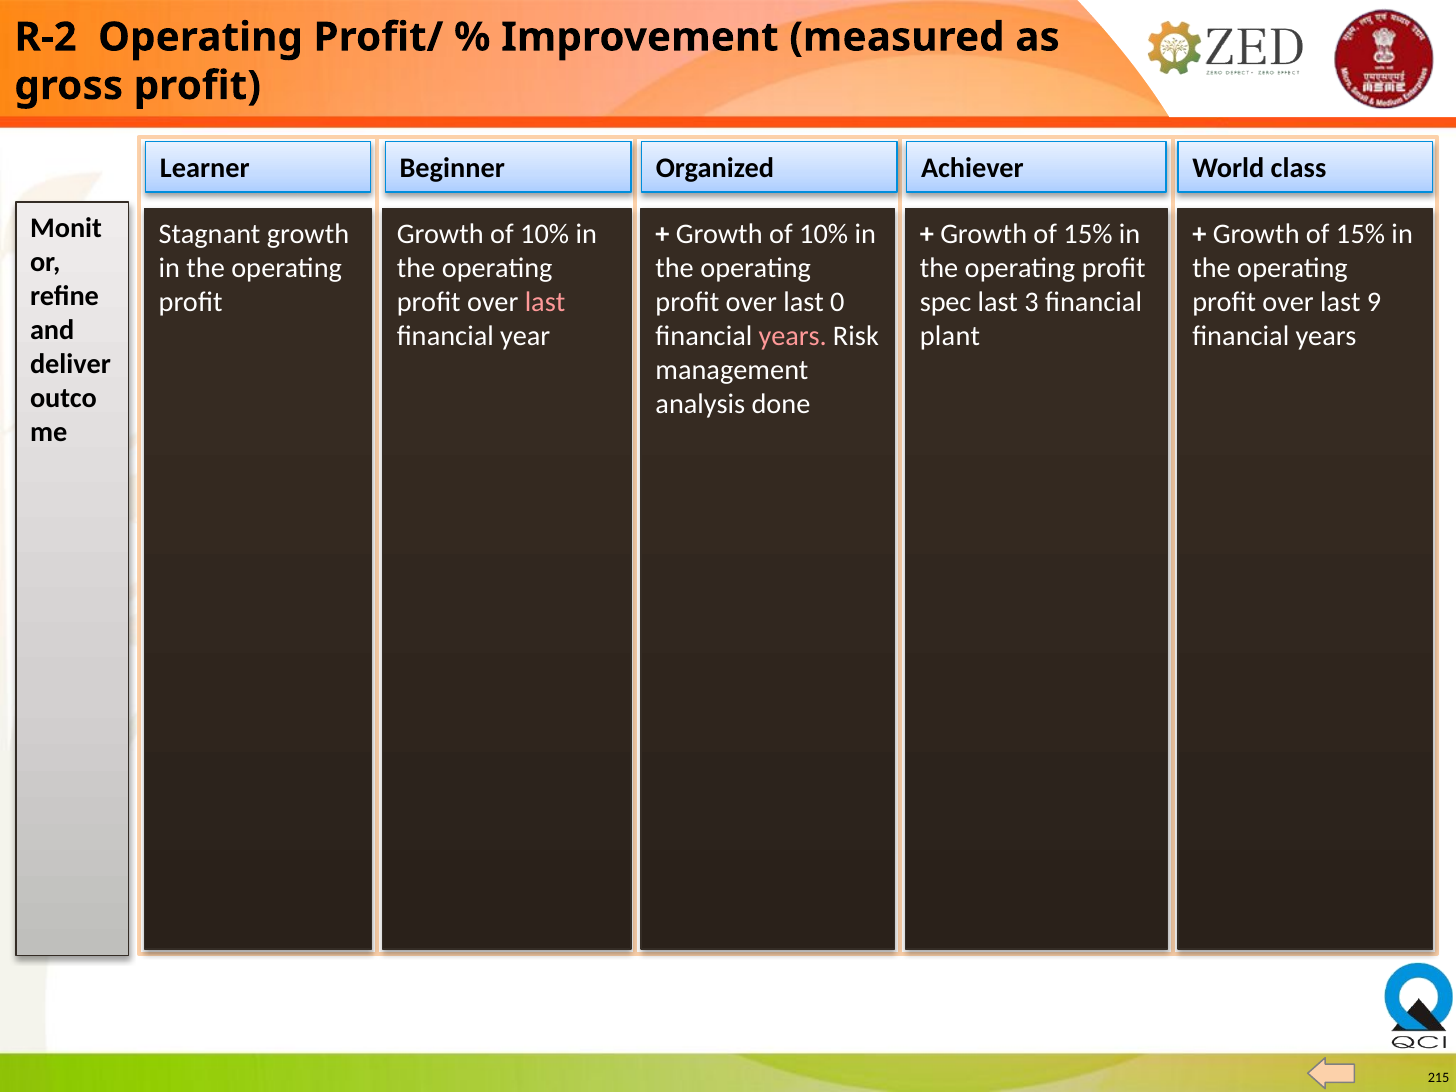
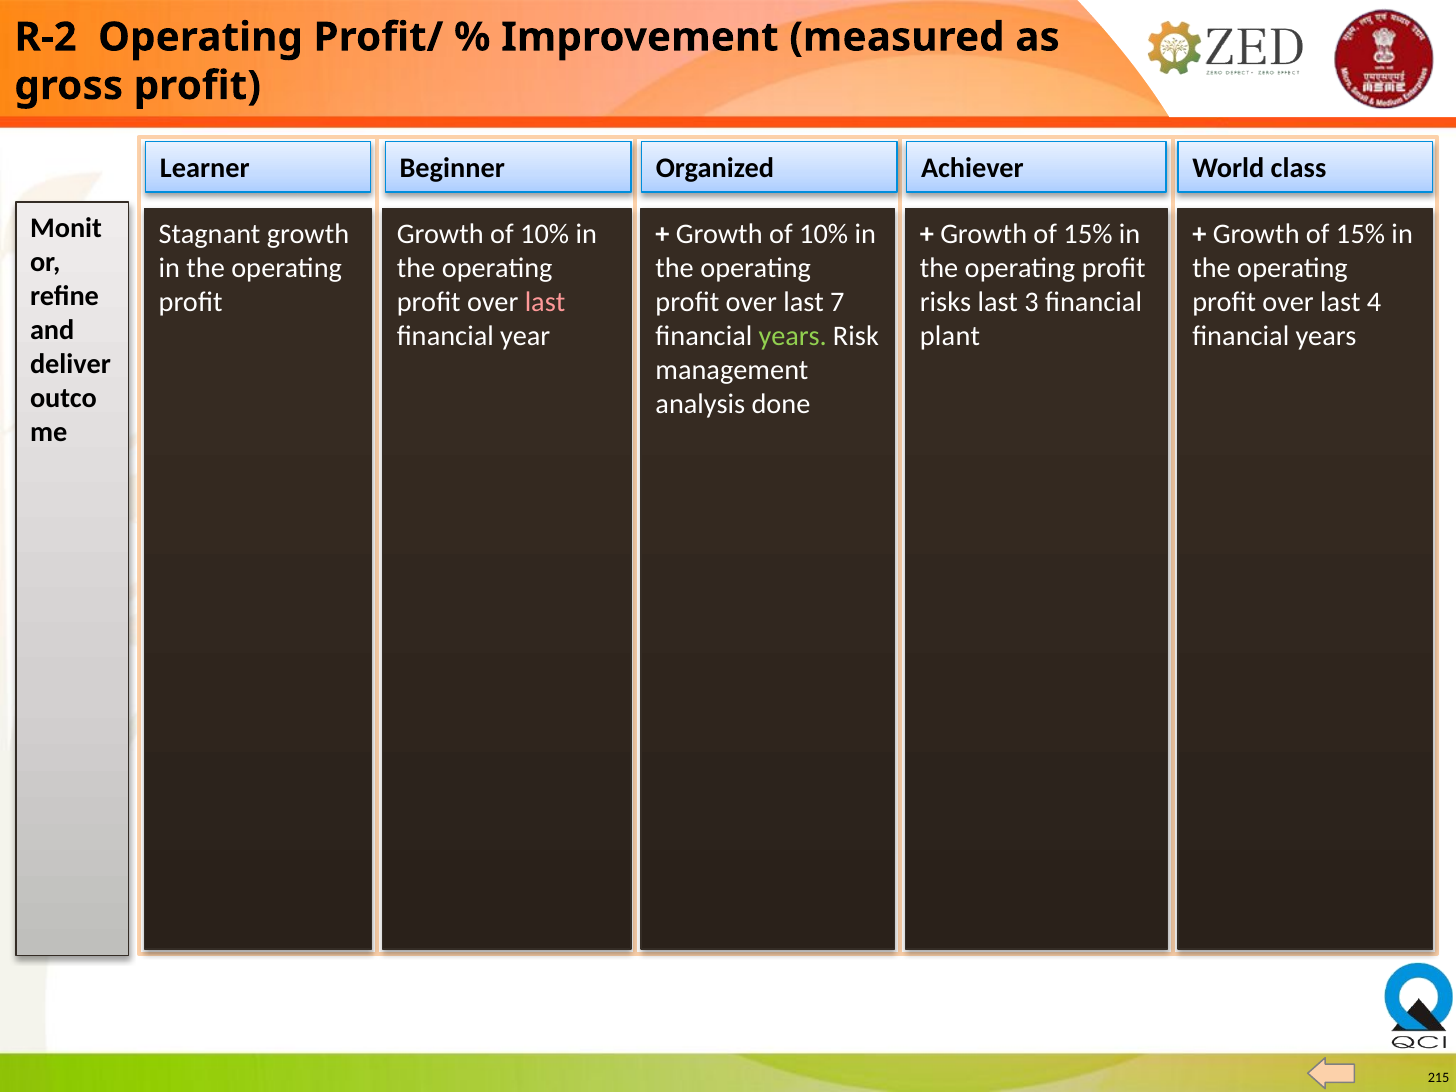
0: 0 -> 7 (837, 303)
spec: spec -> risks (946, 303)
9: 9 -> 4 (1374, 303)
years colour: pink -> light green (793, 337)
